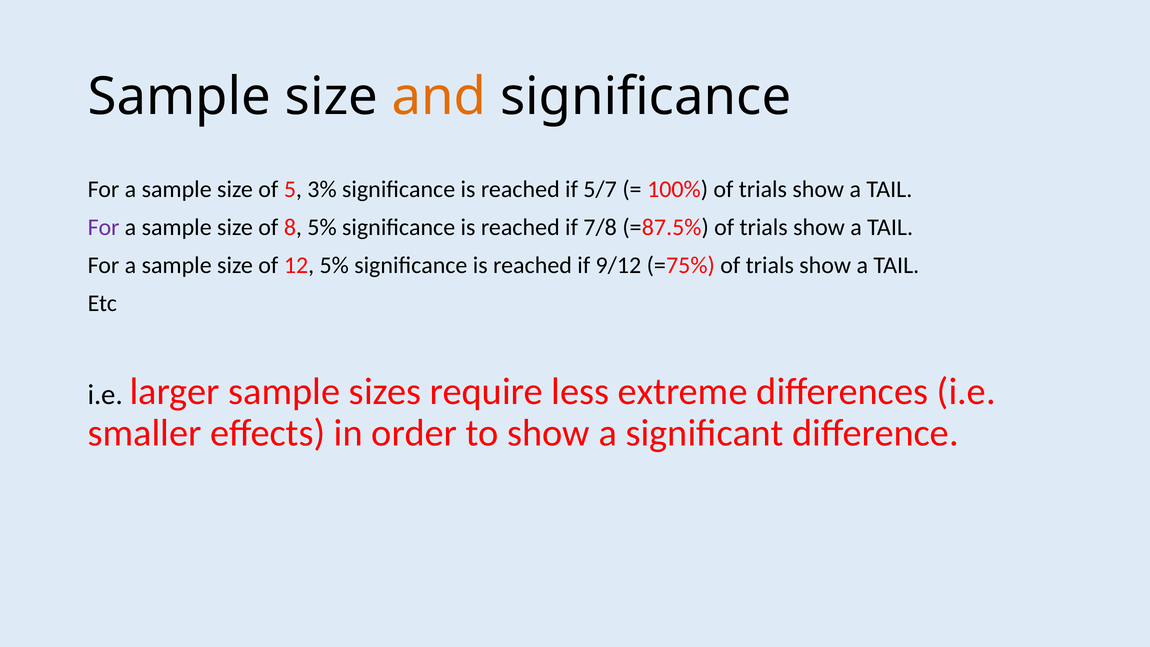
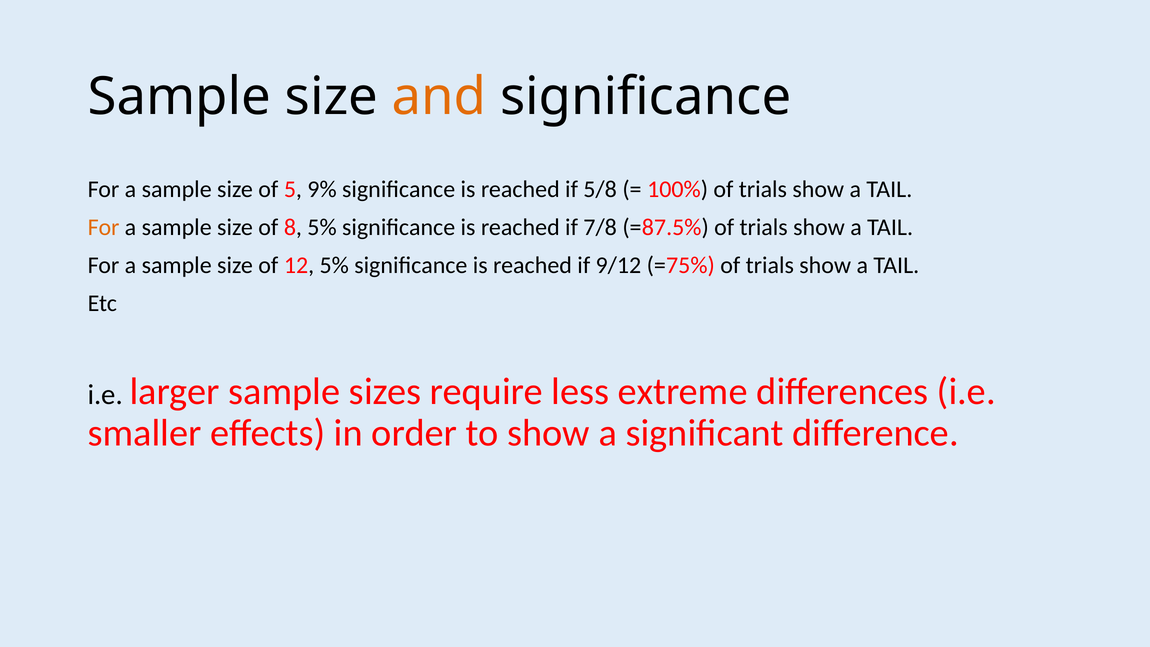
3%: 3% -> 9% (322, 189)
5/7: 5/7 -> 5/8 (600, 189)
For colour: purple -> orange (104, 227)
